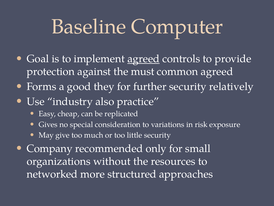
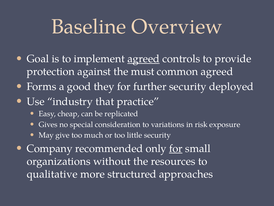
Computer: Computer -> Overview (177, 27)
relatively: relatively -> deployed (231, 86)
also: also -> that (105, 101)
for underline: none -> present (176, 148)
networked: networked -> qualitative (52, 174)
